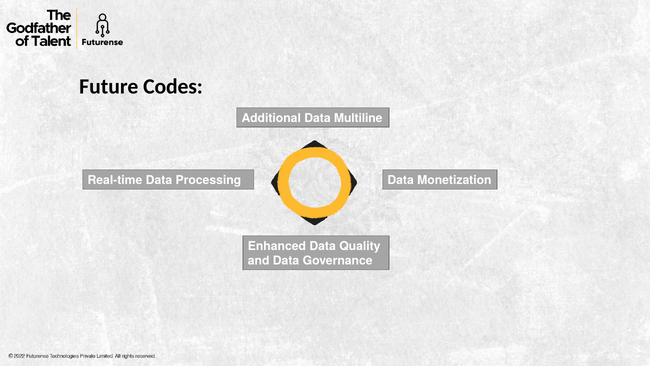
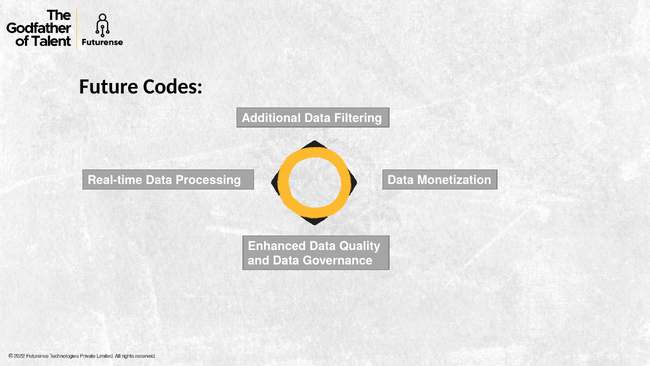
Multiline: Multiline -> Filtering (358, 118)
